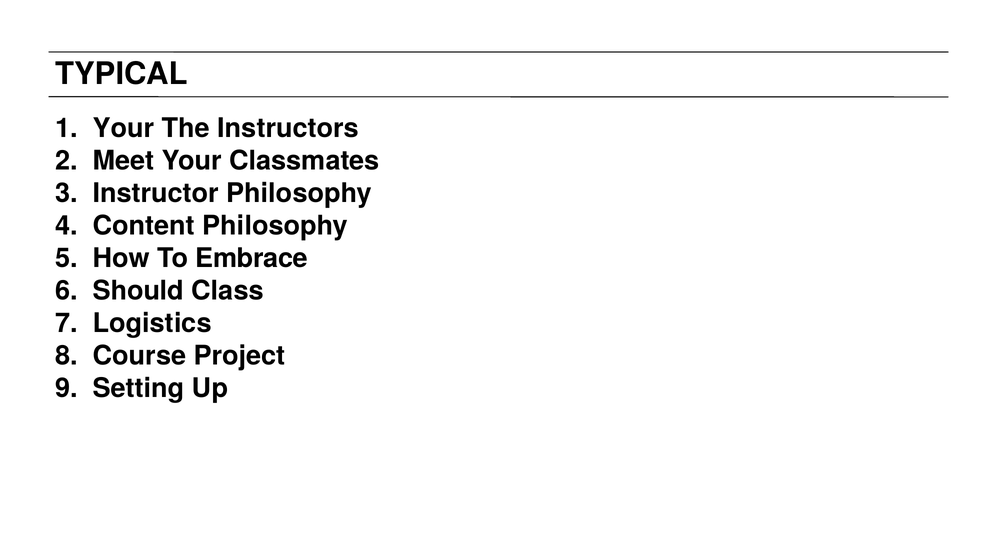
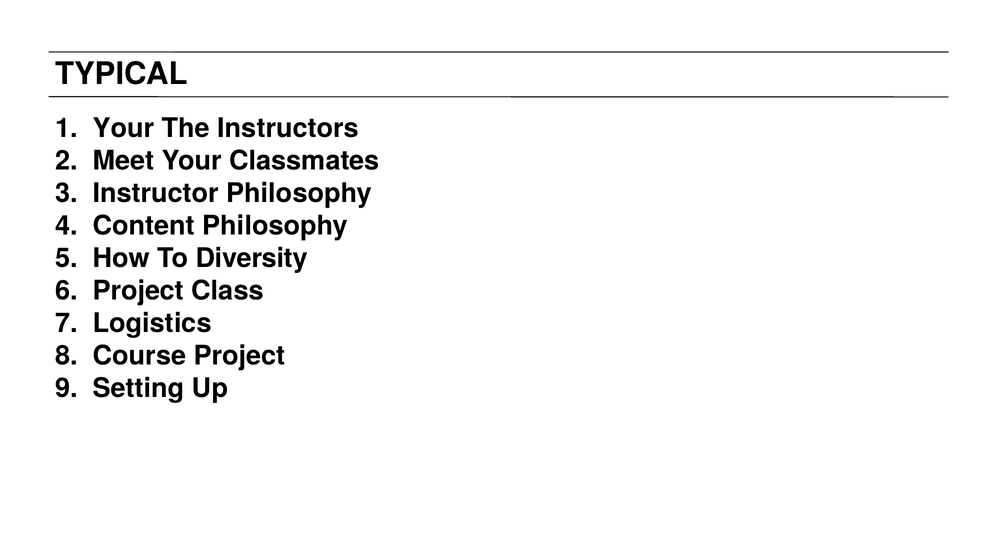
Embrace: Embrace -> Diversity (252, 258)
Should: Should -> Project (138, 291)
